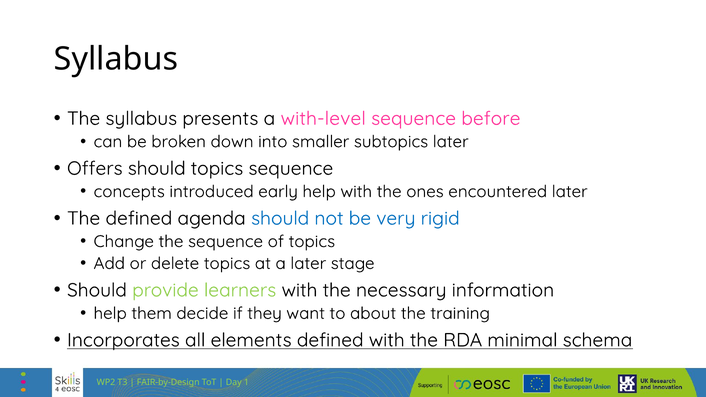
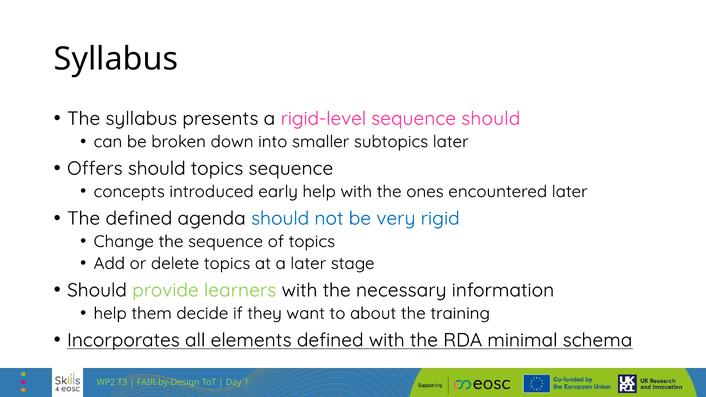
with-level: with-level -> rigid-level (323, 119)
sequence before: before -> should (491, 119)
